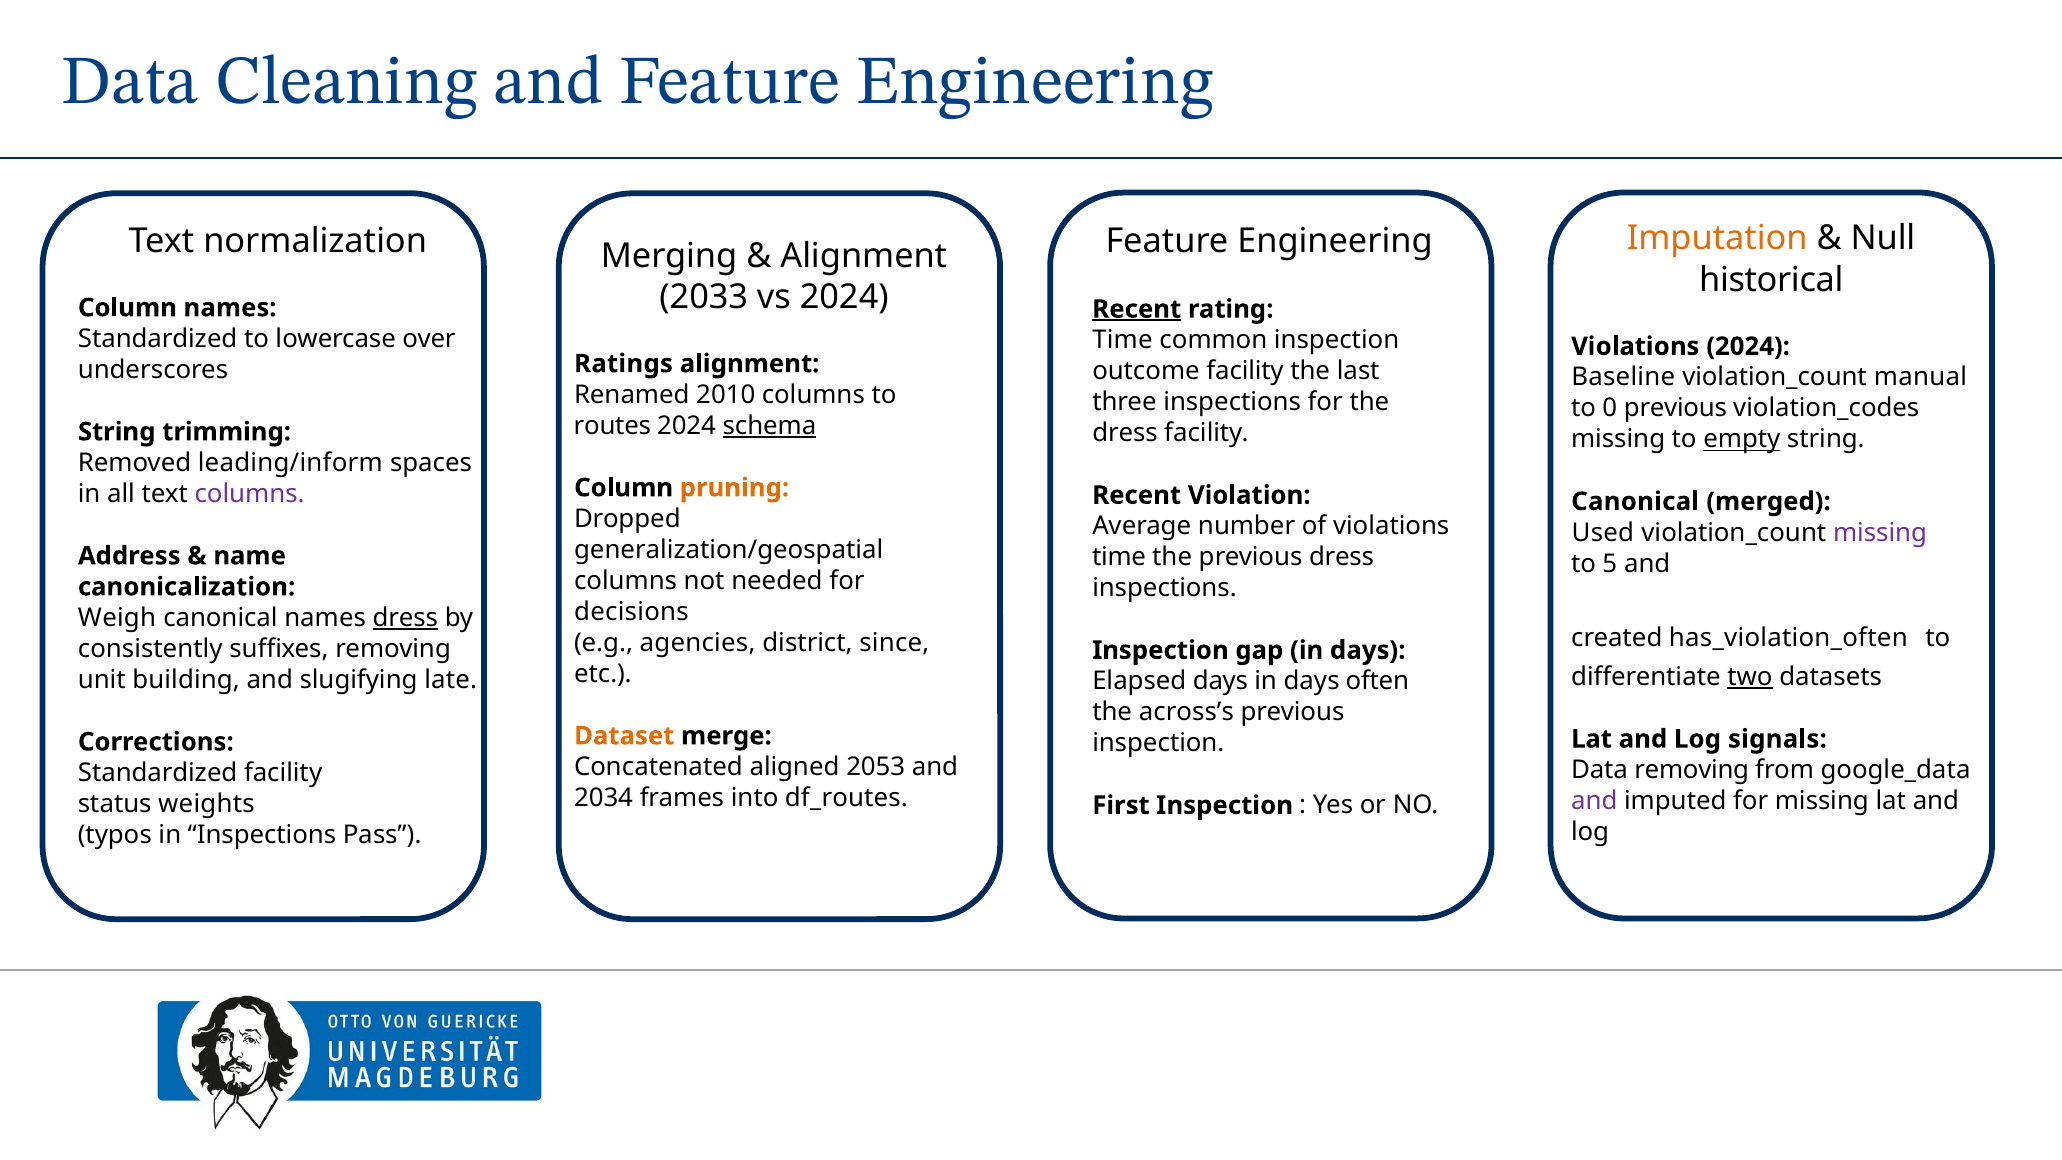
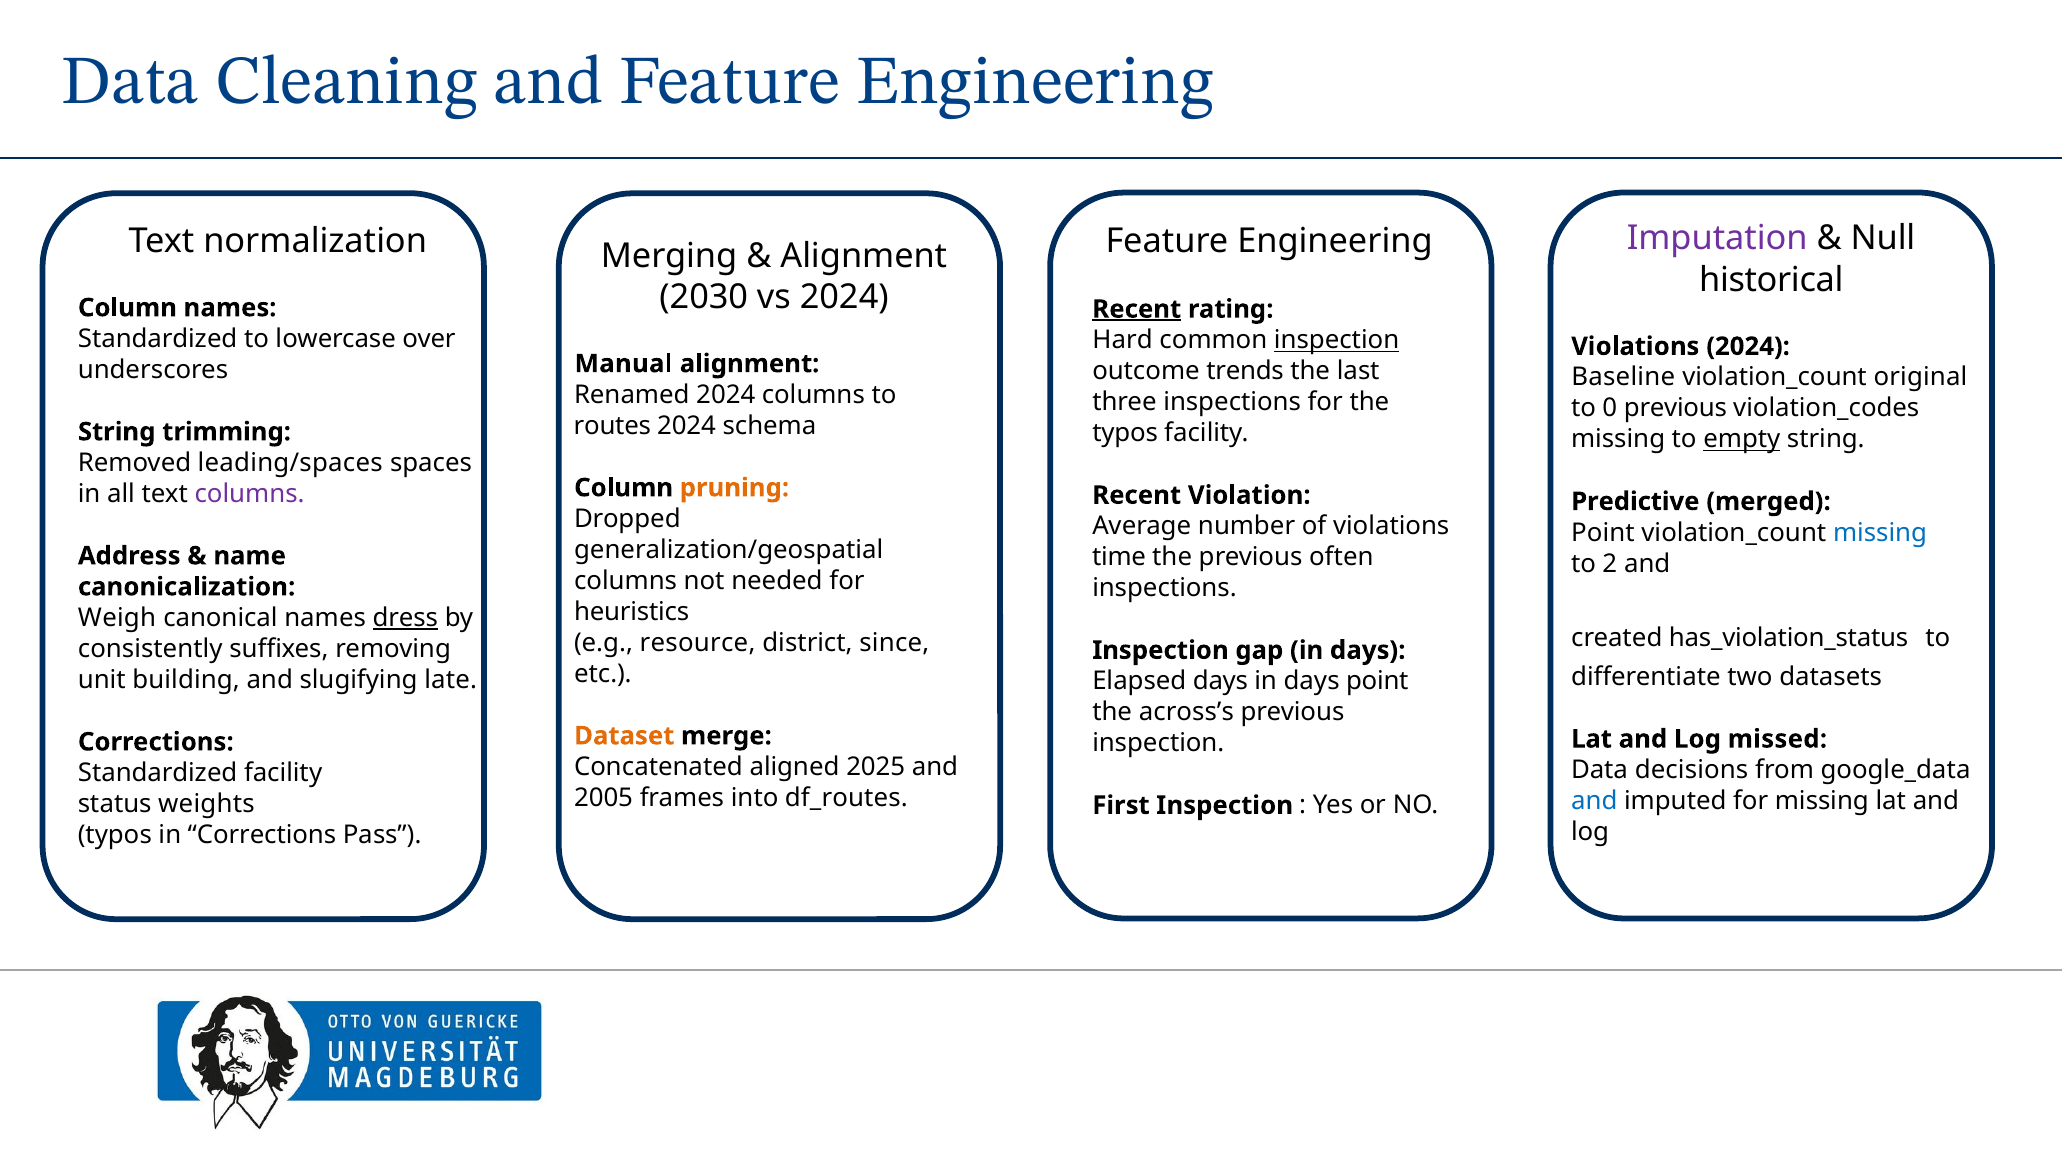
Imputation colour: orange -> purple (1717, 239)
2033: 2033 -> 2030 (704, 297)
Time: Time -> Hard (1123, 340)
inspection underline: none -> present (1337, 340)
Ratings: Ratings -> Manual (623, 364)
outcome facility: facility -> trends (1245, 371)
manual: manual -> original (1920, 377)
Renamed 2010: 2010 -> 2024 (726, 395)
schema underline: present -> none (769, 426)
dress: dress -> typos (1125, 433)
leading/inform: leading/inform -> leading/spaces (290, 463)
Canonical: Canonical -> Predictive (1635, 501)
Used: Used -> Point (1603, 532)
missing colour: purple -> blue (1880, 532)
previous dress: dress -> often (1341, 557)
5: 5 -> 2 (1610, 563)
decisions: decisions -> heuristics (632, 612)
has_violation_often: has_violation_often -> has_violation_status (1789, 637)
agencies: agencies -> resource (698, 643)
two underline: present -> none (1750, 677)
days often: often -> point (1377, 681)
signals: signals -> missed (1777, 739)
2053: 2053 -> 2025 (876, 767)
Data removing: removing -> decisions (1692, 770)
2034: 2034 -> 2005 (604, 798)
and colour: purple -> blue (1594, 801)
in Inspections: Inspections -> Corrections (262, 835)
